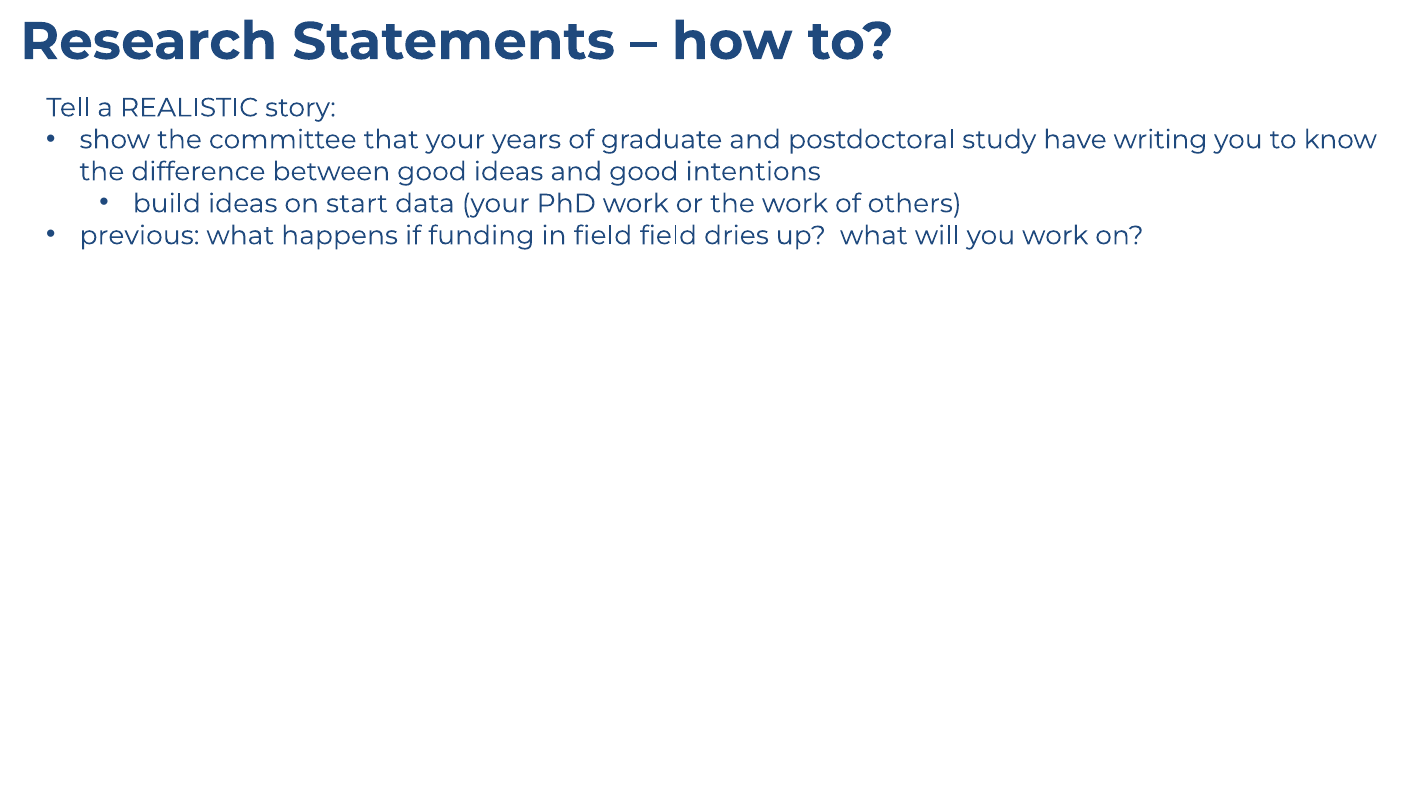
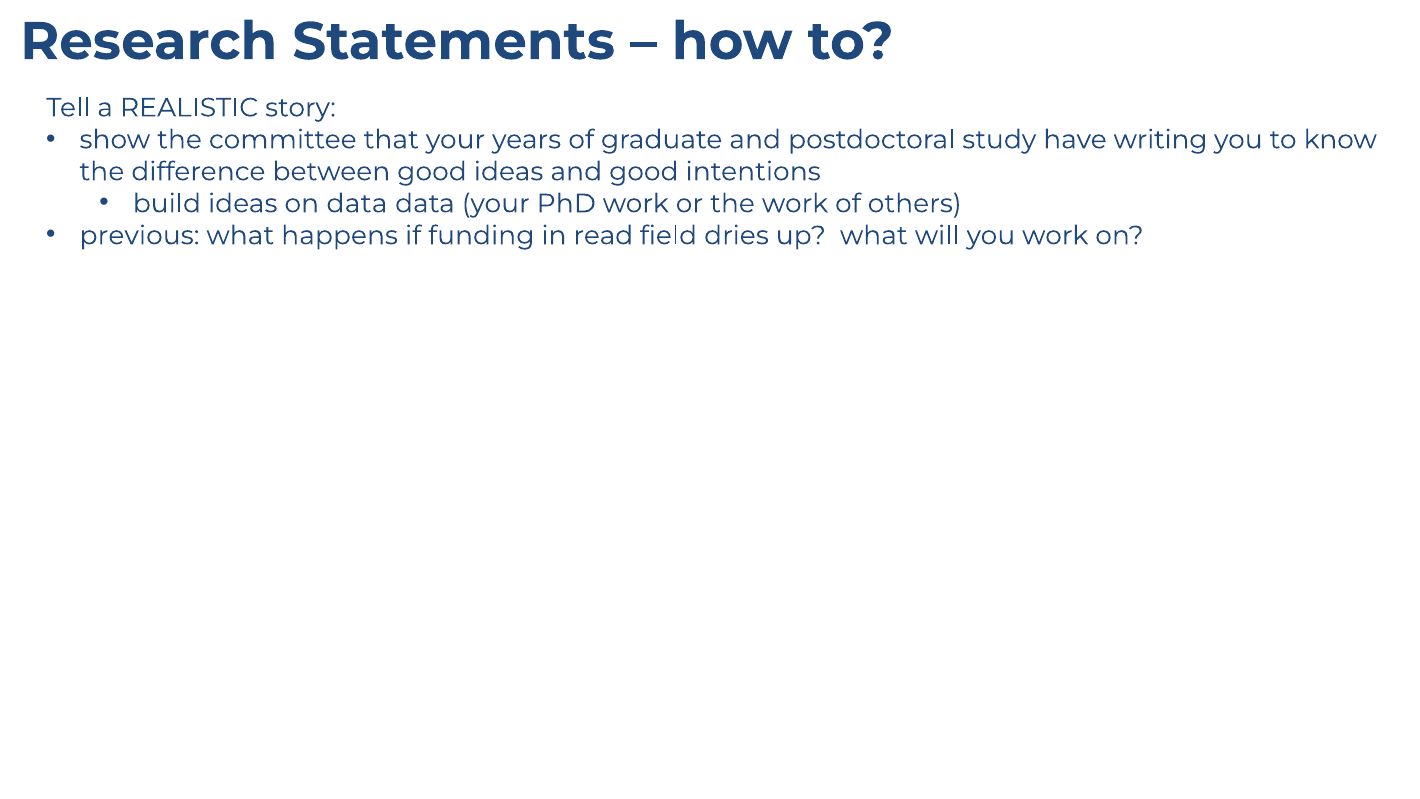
on start: start -> data (357, 203)
in field: field -> read (603, 235)
